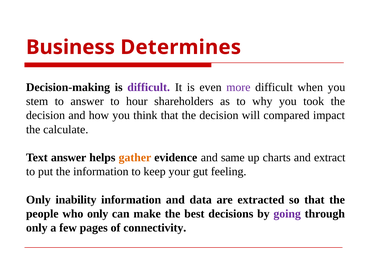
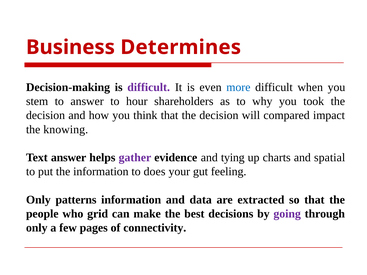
more colour: purple -> blue (238, 87)
calculate: calculate -> knowing (66, 130)
gather colour: orange -> purple (135, 158)
same: same -> tying (233, 158)
extract: extract -> spatial (330, 158)
keep: keep -> does (155, 172)
inability: inability -> patterns (76, 200)
who only: only -> grid (98, 214)
